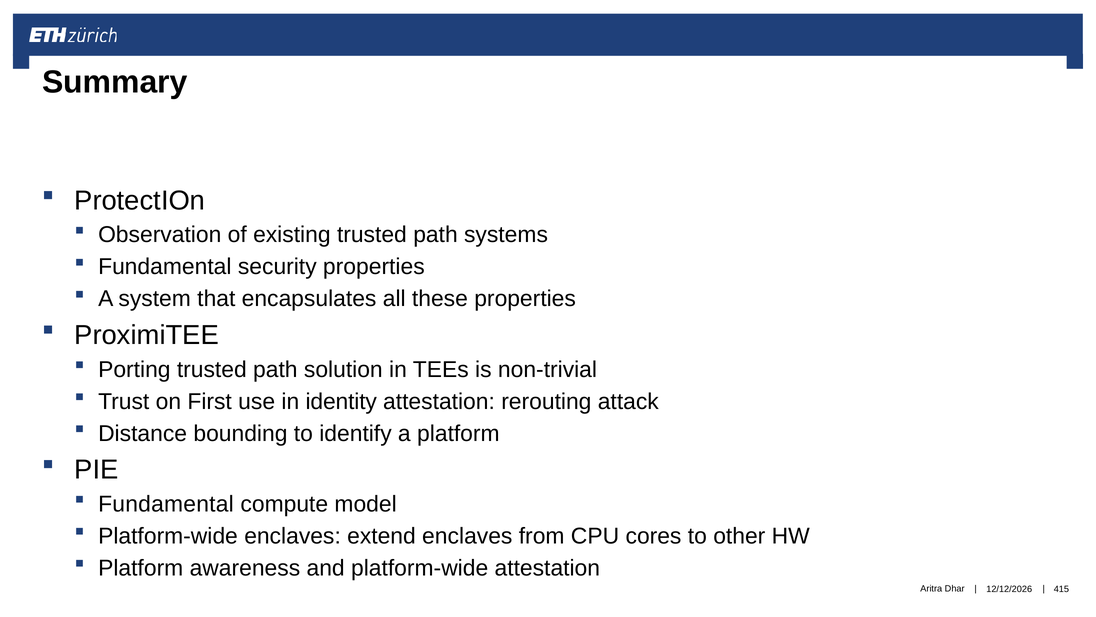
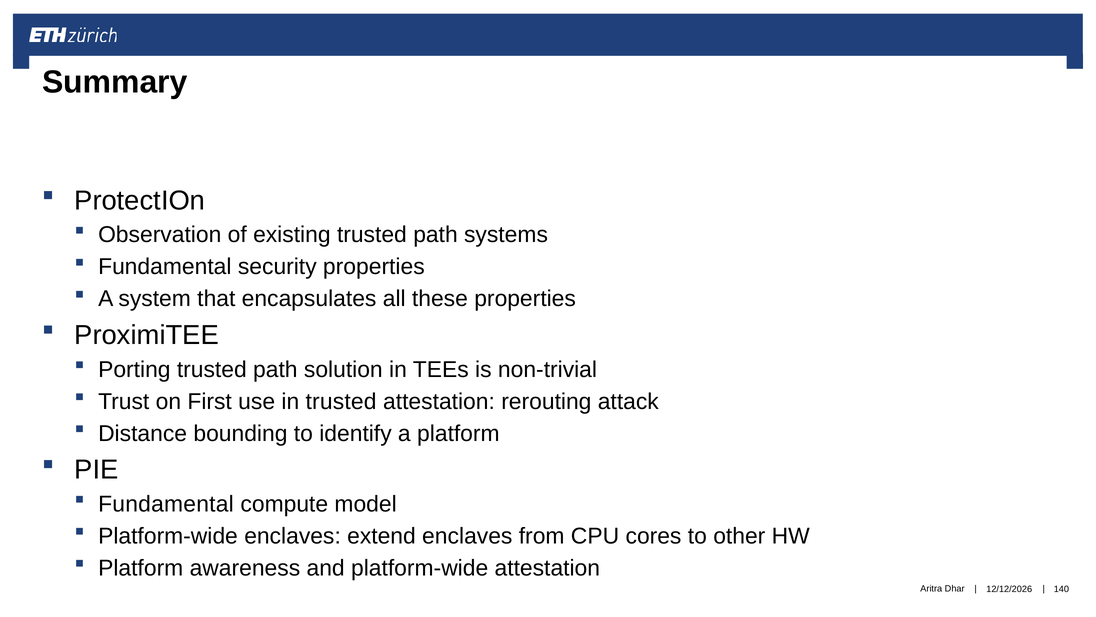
in identity: identity -> trusted (341, 401)
415: 415 -> 140 (1061, 589)
